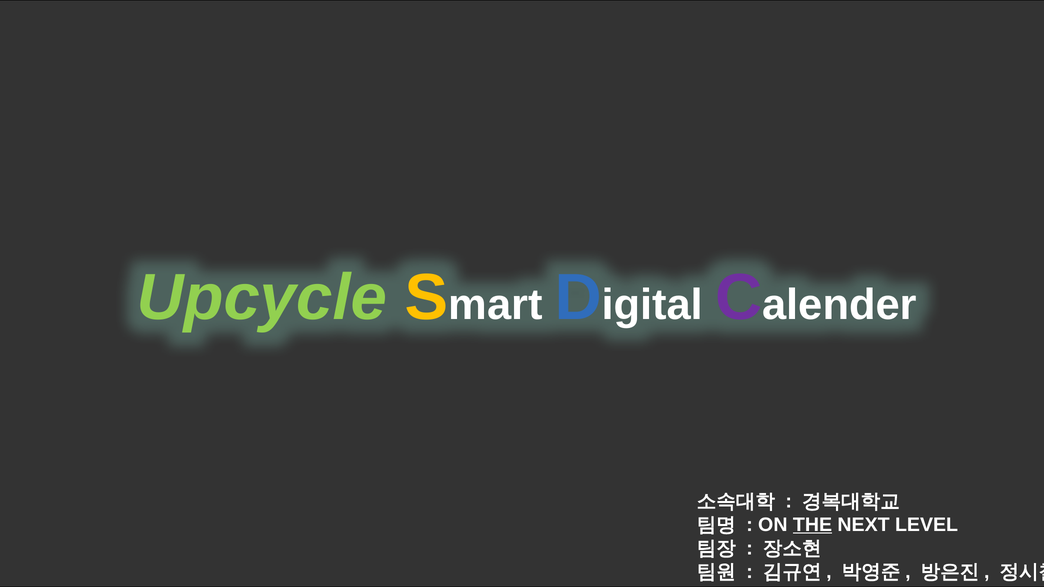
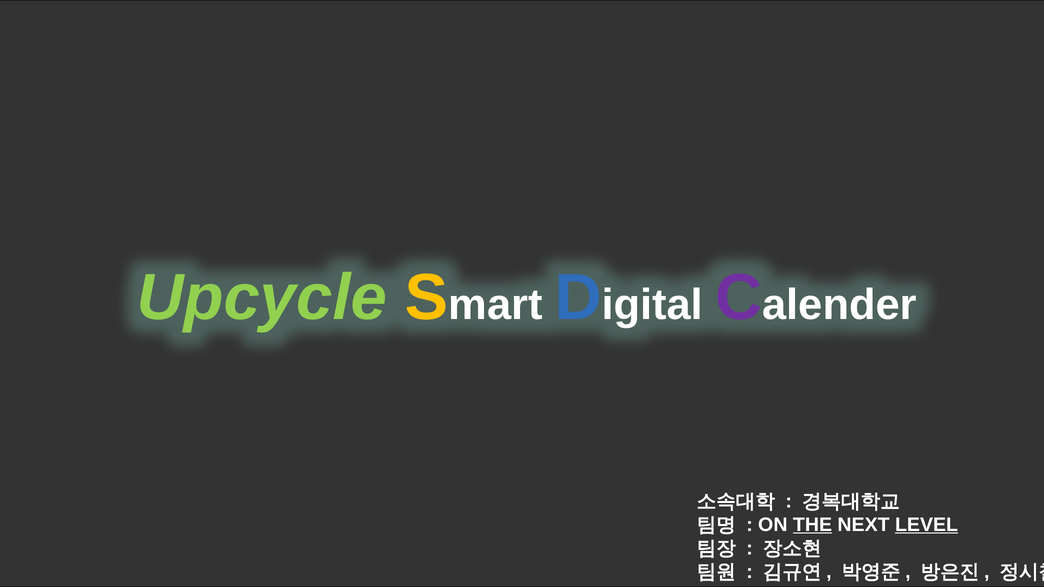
LEVEL underline: none -> present (927, 525)
